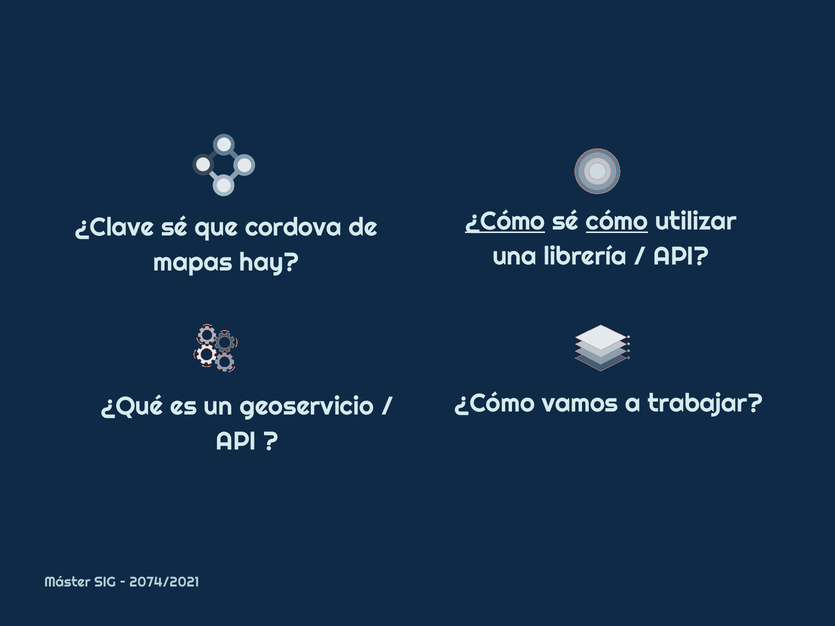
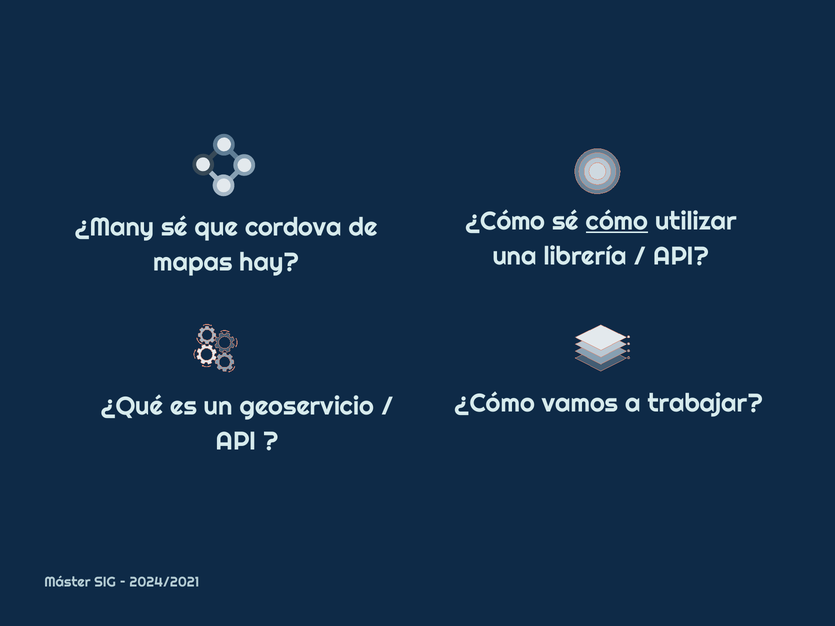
¿Cómo underline: present -> none (505, 221)
¿Clave: ¿Clave -> ¿Many (114, 227)
2074/2021: 2074/2021 -> 2024/2021 (164, 582)
